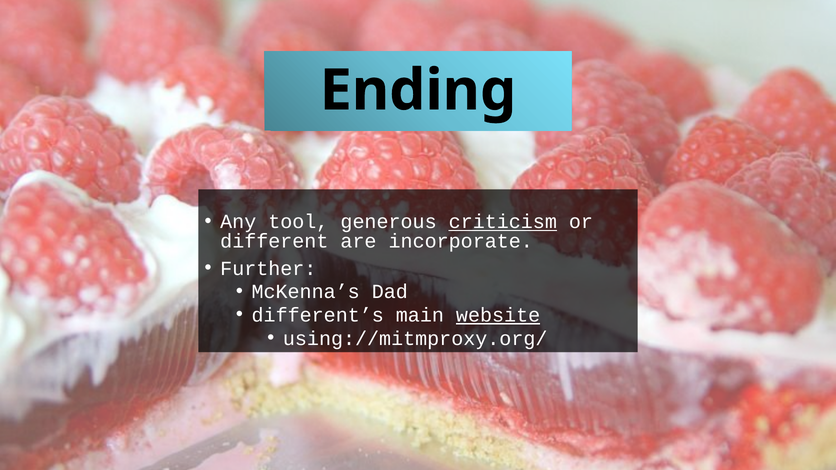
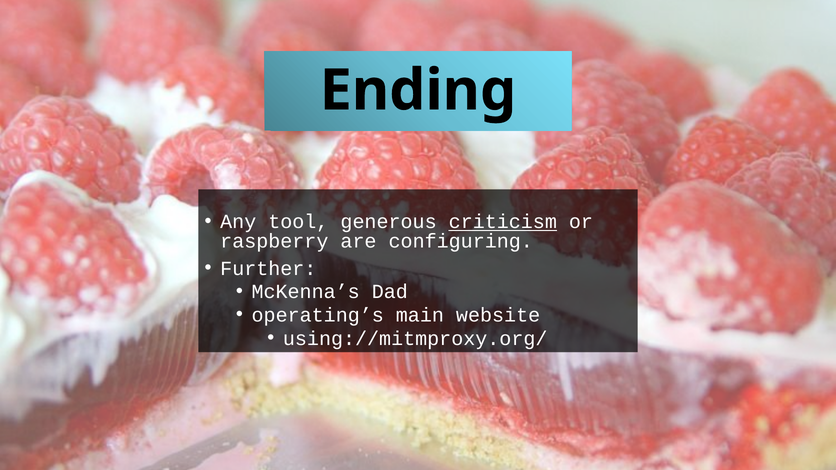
different: different -> raspberry (274, 241)
incorporate: incorporate -> configuring (461, 241)
different’s: different’s -> operating’s (318, 315)
website underline: present -> none (498, 315)
